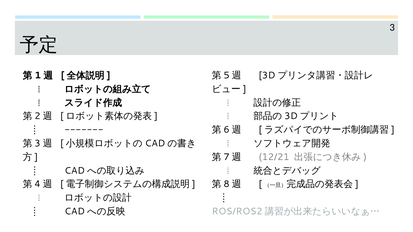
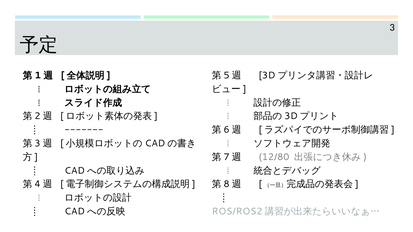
12/21: 12/21 -> 12/80 (274, 157)
